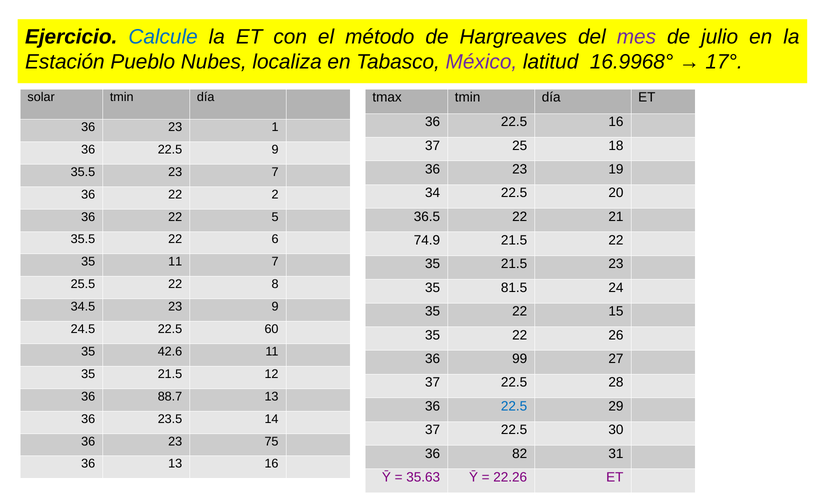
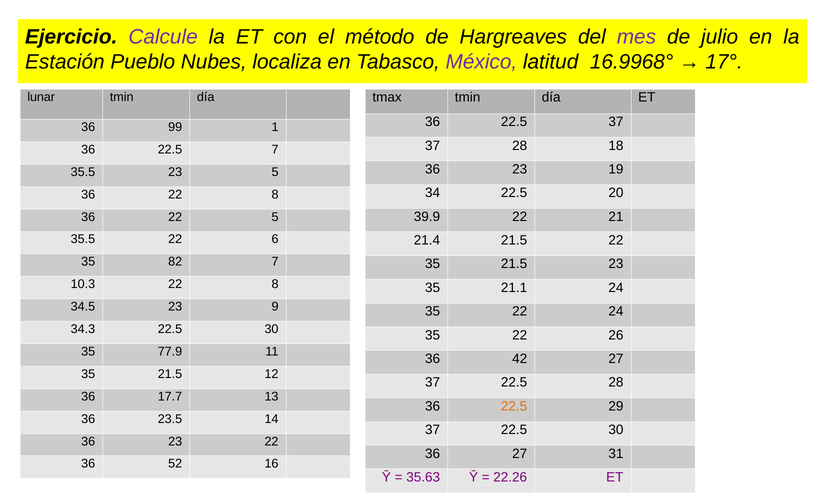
Calcule colour: blue -> purple (163, 37)
solar: solar -> lunar (41, 97)
22.5 16: 16 -> 37 (616, 122)
23: 23 -> 99 (175, 127)
37 25: 25 -> 28 (520, 146)
22.5 9: 9 -> 7 (275, 150)
23 7: 7 -> 5 (275, 172)
36 22 2: 2 -> 8 (275, 194)
36.5: 36.5 -> 39.9 (427, 217)
74.9: 74.9 -> 21.4 (427, 240)
35 11: 11 -> 82 (175, 262)
25.5: 25.5 -> 10.3 (83, 284)
81.5: 81.5 -> 21.1 (514, 288)
22 15: 15 -> 24 (616, 311)
24.5: 24.5 -> 34.3 (83, 329)
60: 60 -> 30 (272, 329)
42.6: 42.6 -> 77.9 (170, 352)
99: 99 -> 42 (520, 359)
88.7: 88.7 -> 17.7 (170, 396)
22.5 colour: blue -> orange (514, 406)
23 75: 75 -> 22 (272, 441)
36 82: 82 -> 27 (520, 454)
36 13: 13 -> 52 (175, 464)
